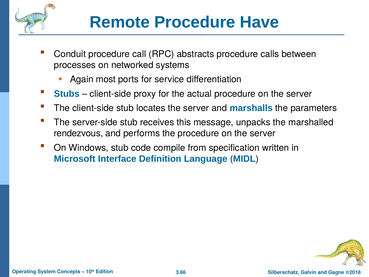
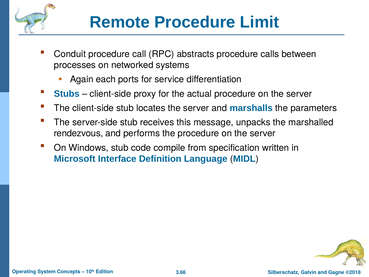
Have: Have -> Limit (260, 22)
most: most -> each (106, 79)
